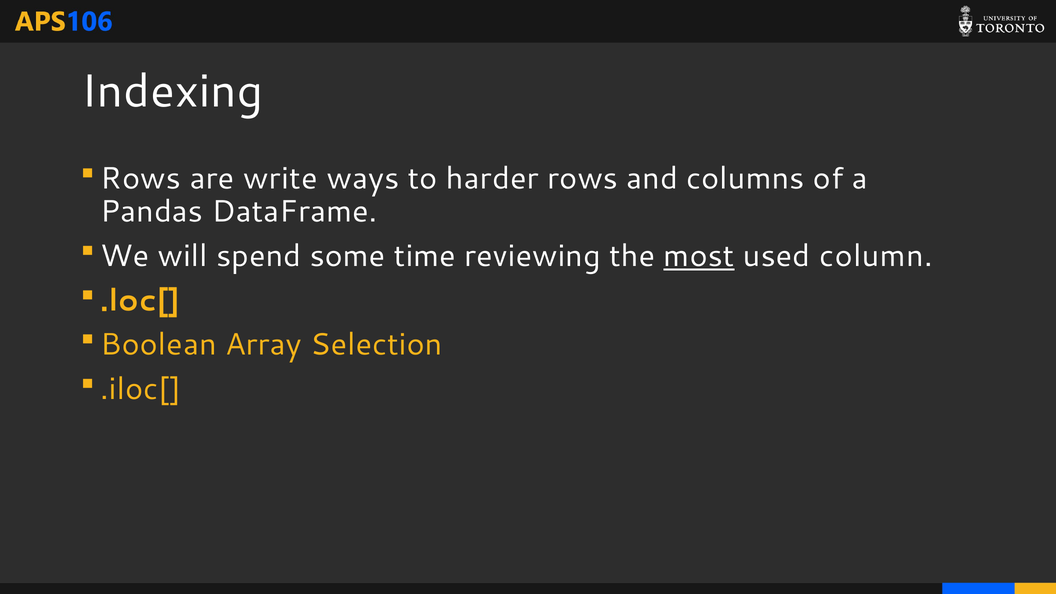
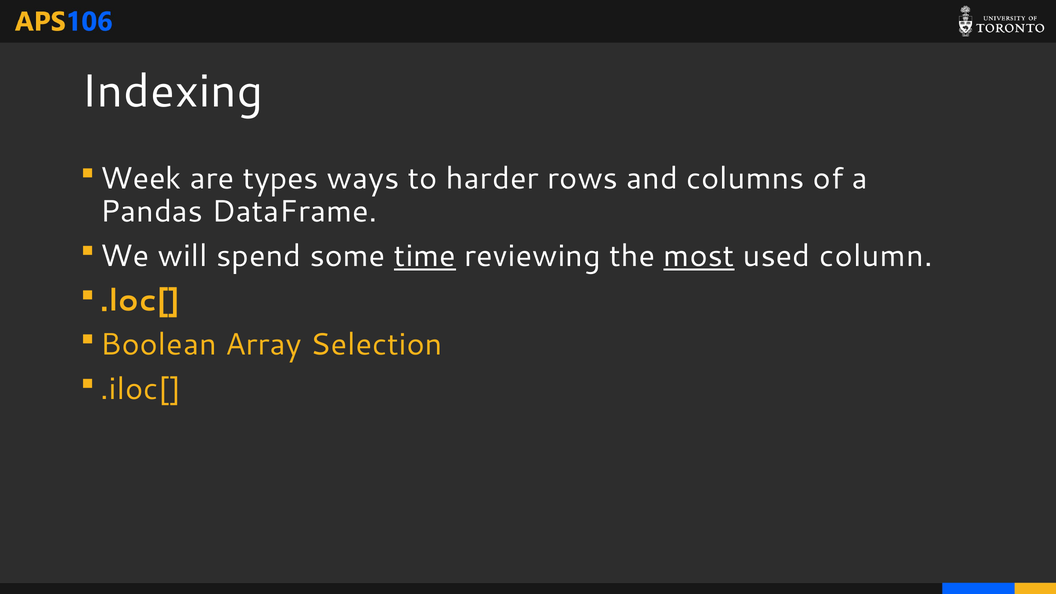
Rows: Rows -> Week (141, 179)
write: write -> types (281, 179)
time underline: none -> present (425, 256)
